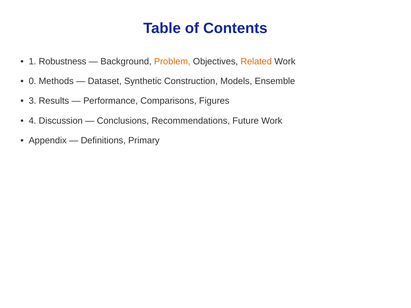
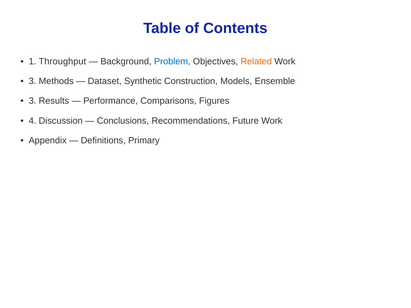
Robustness: Robustness -> Throughput (62, 62)
Problem colour: orange -> blue (172, 62)
0: 0 -> 3 (32, 81)
